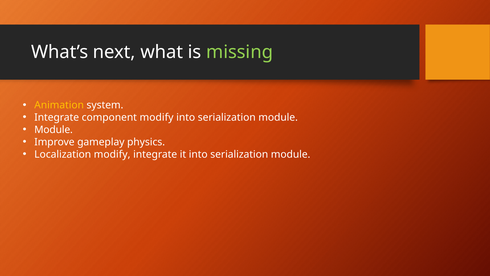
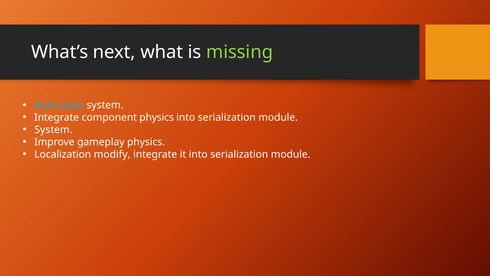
Animation colour: yellow -> light blue (59, 105)
component modify: modify -> physics (157, 117)
Module: Module -> System (53, 130)
